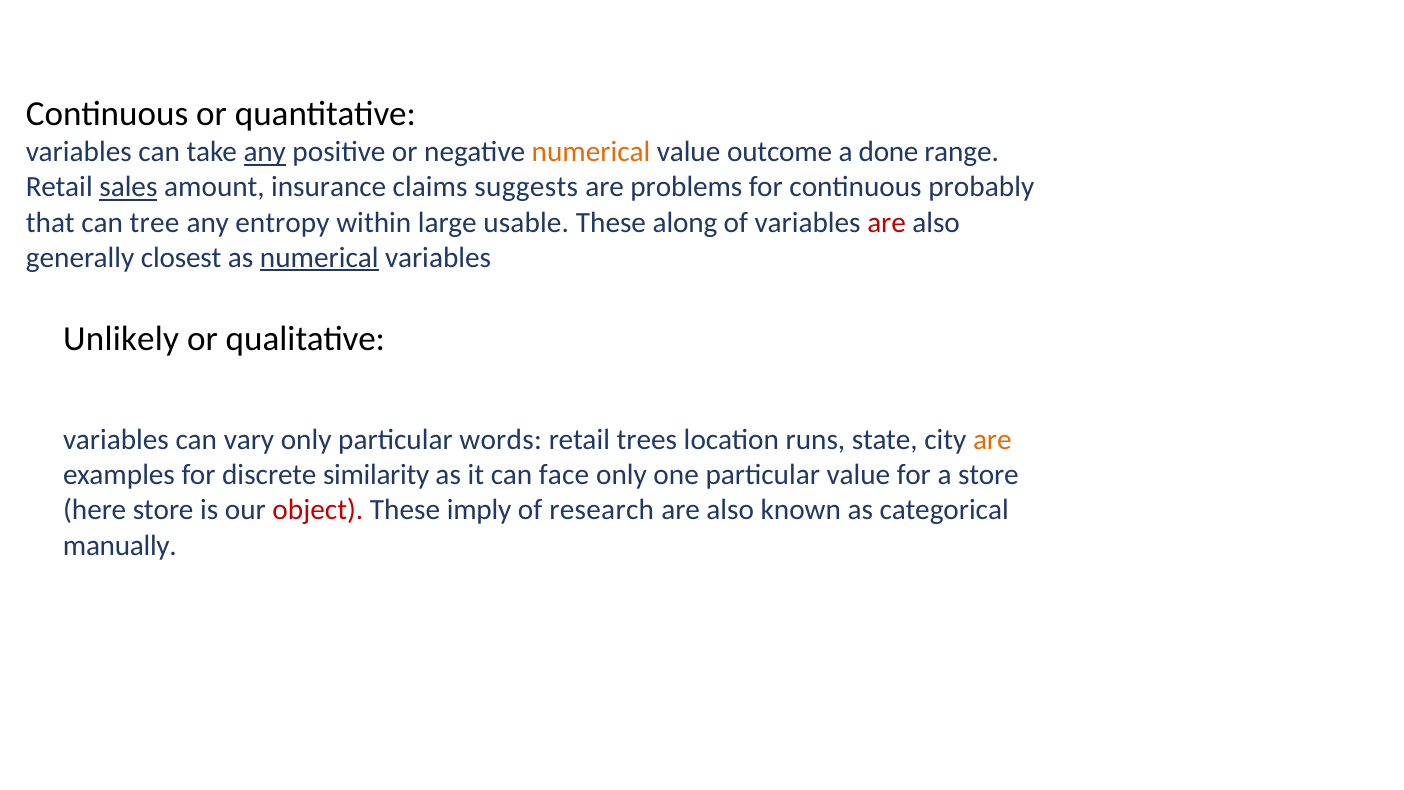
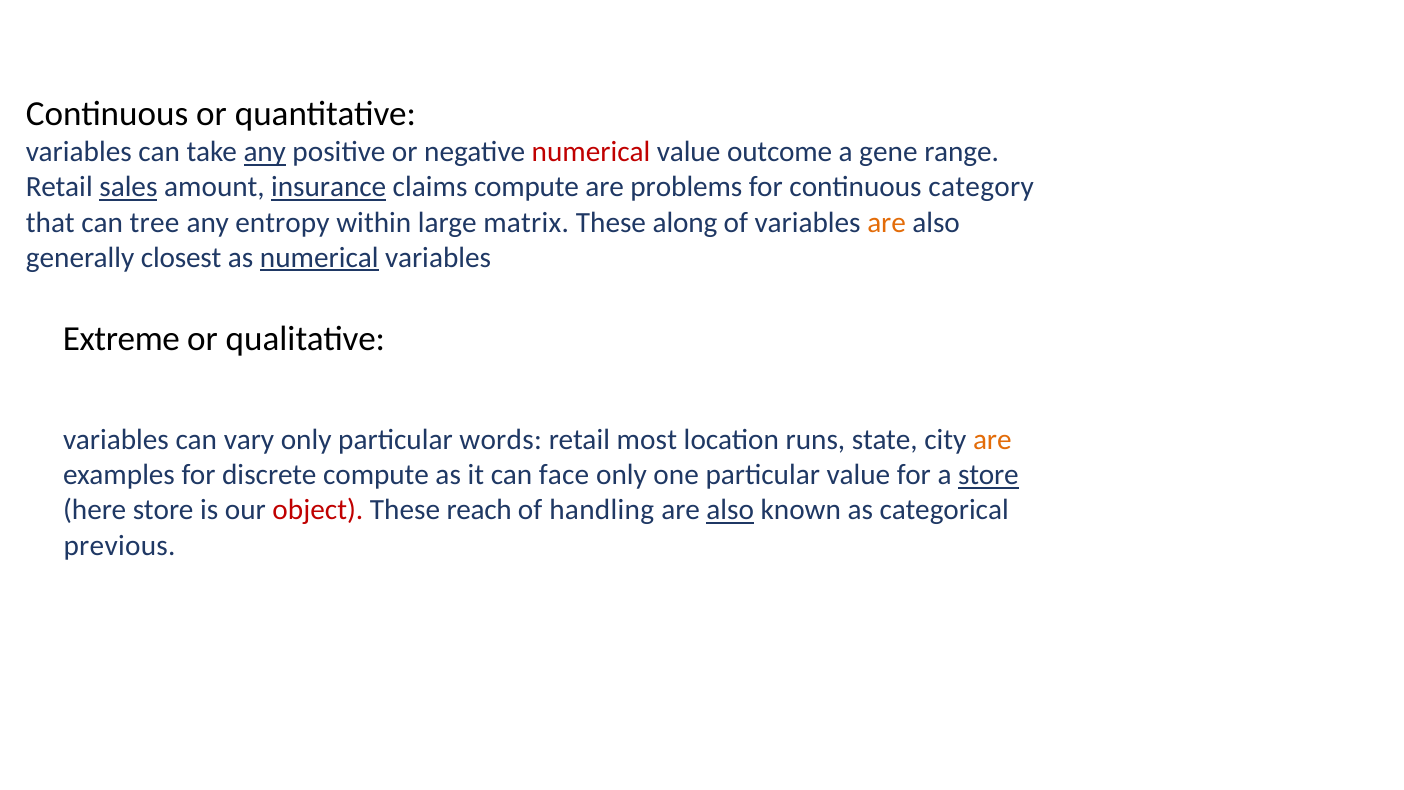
numerical colour: orange -> red (591, 152)
done: done -> gene (888, 152)
insurance underline: none -> present (329, 187)
claims suggests: suggests -> compute (526, 187)
probably: probably -> category (981, 187)
usable: usable -> matrix (526, 222)
are colour: red -> orange (887, 222)
Unlikely: Unlikely -> Extreme (121, 339)
trees: trees -> most (647, 440)
discrete similarity: similarity -> compute (376, 475)
store underline: none -> present (988, 475)
imply: imply -> reach (479, 510)
research: research -> handling (602, 510)
also underline: none -> present (730, 510)
manually: manually -> previous (120, 545)
